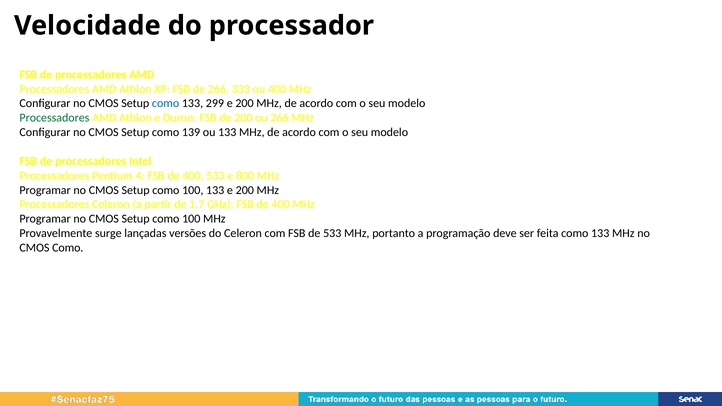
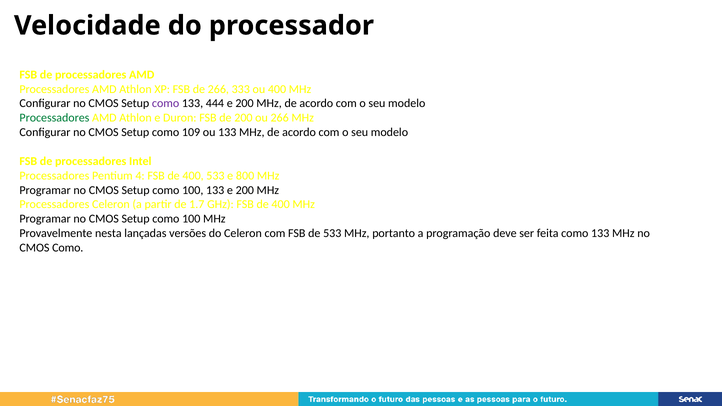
como colour: blue -> purple (166, 103)
299: 299 -> 444 (215, 103)
139: 139 -> 109 (191, 132)
surge: surge -> nesta (108, 233)
